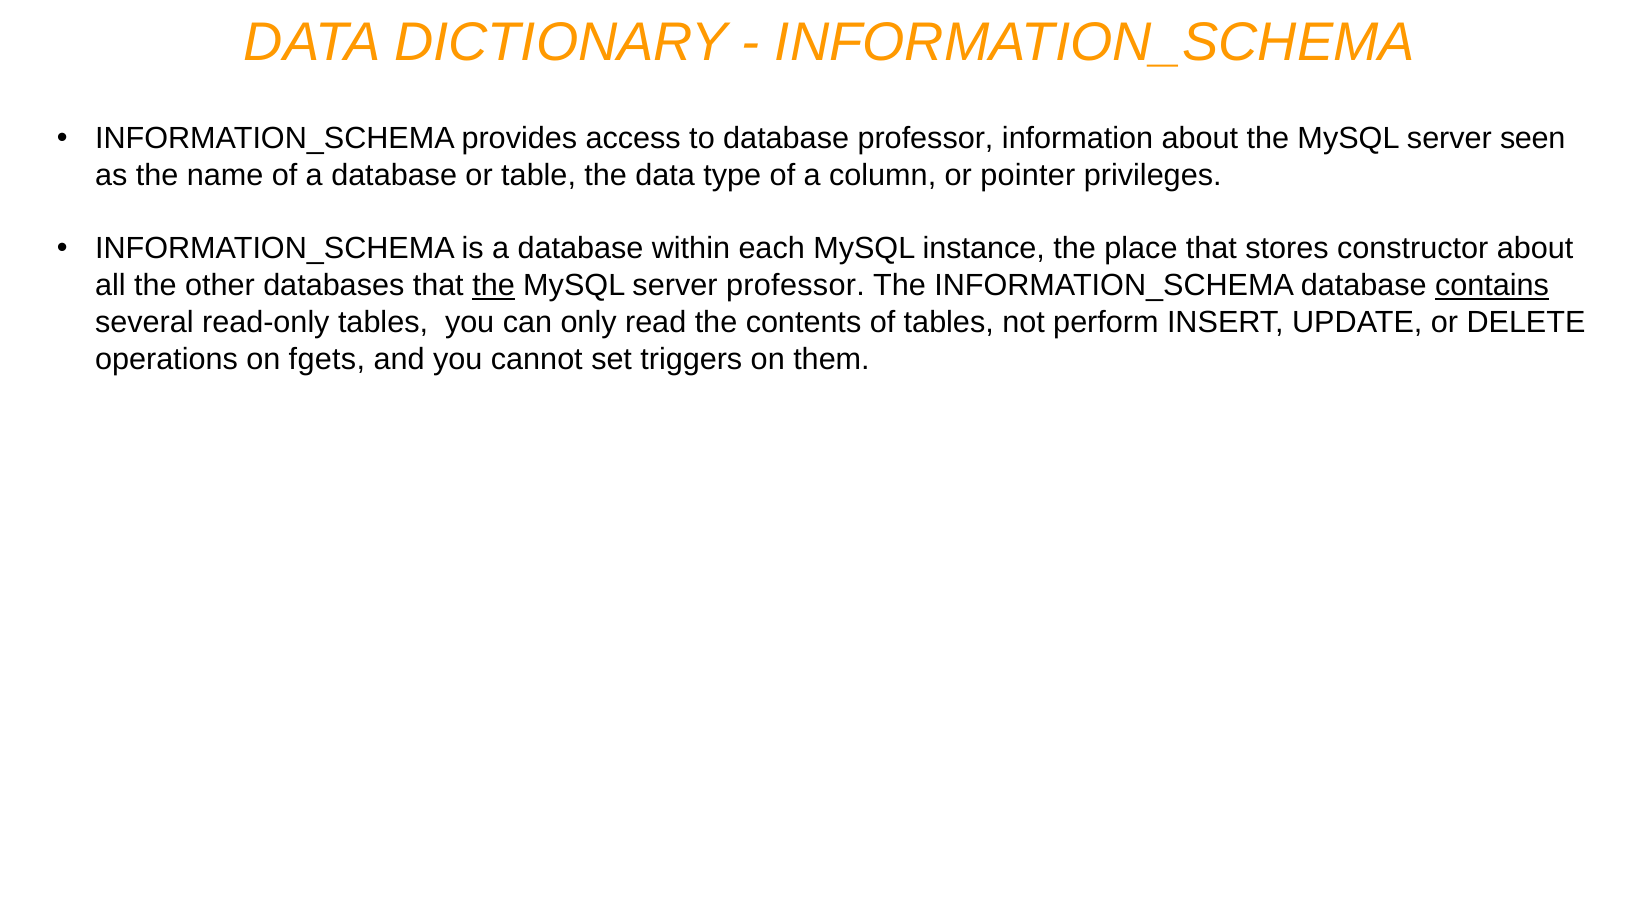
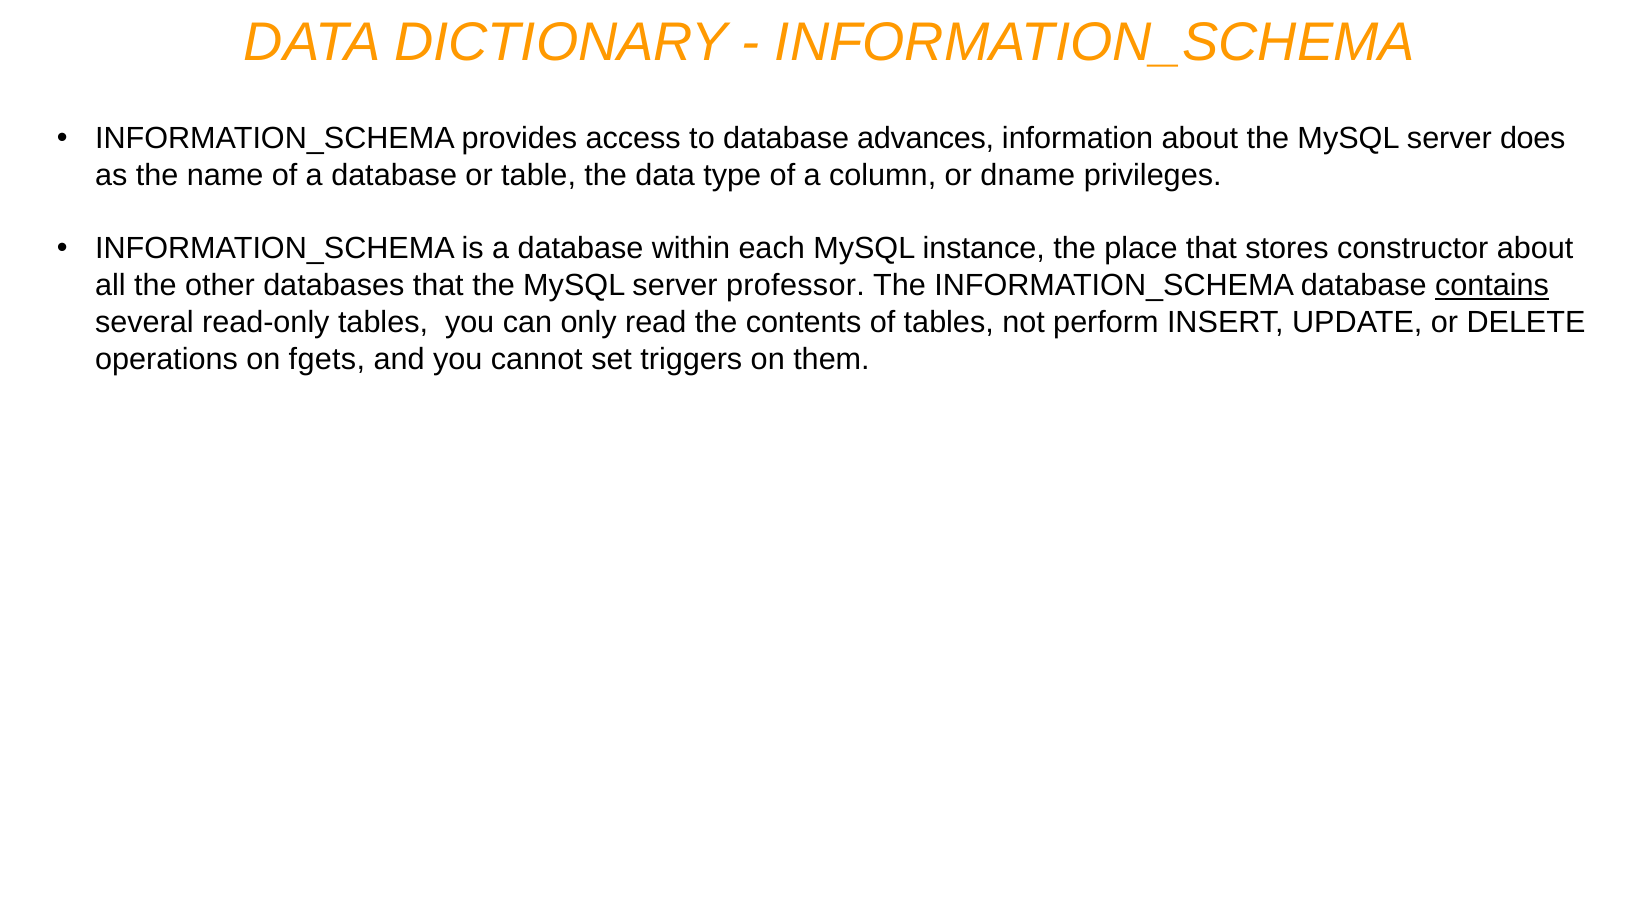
database professor: professor -> advances (926, 139)
seen: seen -> does (1533, 139)
pointer: pointer -> dname (1028, 175)
the underline: present -> none (494, 286)
